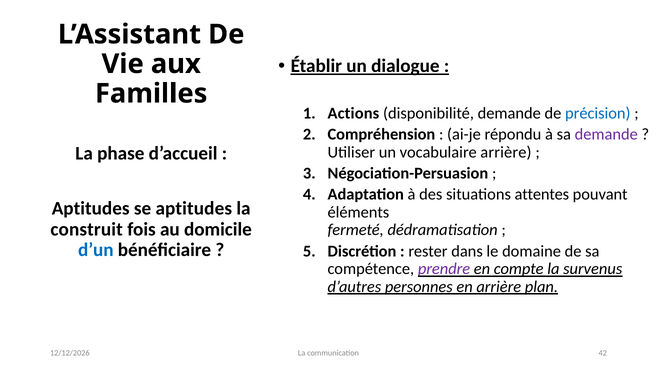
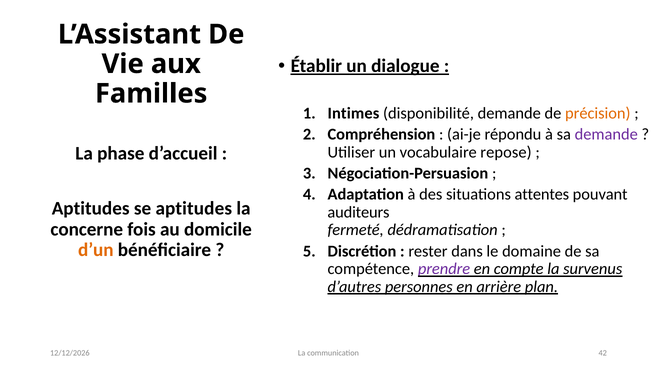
Actions: Actions -> Intimes (353, 113)
précision colour: blue -> orange (598, 113)
vocabulaire arrière: arrière -> repose (506, 152)
éléments: éléments -> auditeurs (358, 212)
construit: construit -> concerne (87, 229)
d’un colour: blue -> orange (96, 250)
